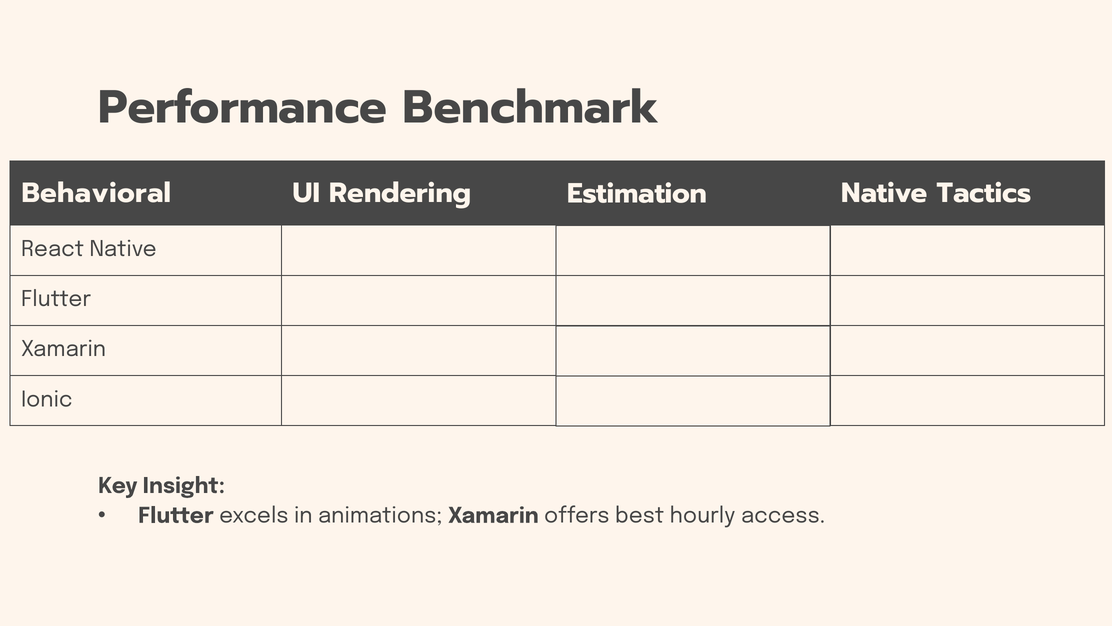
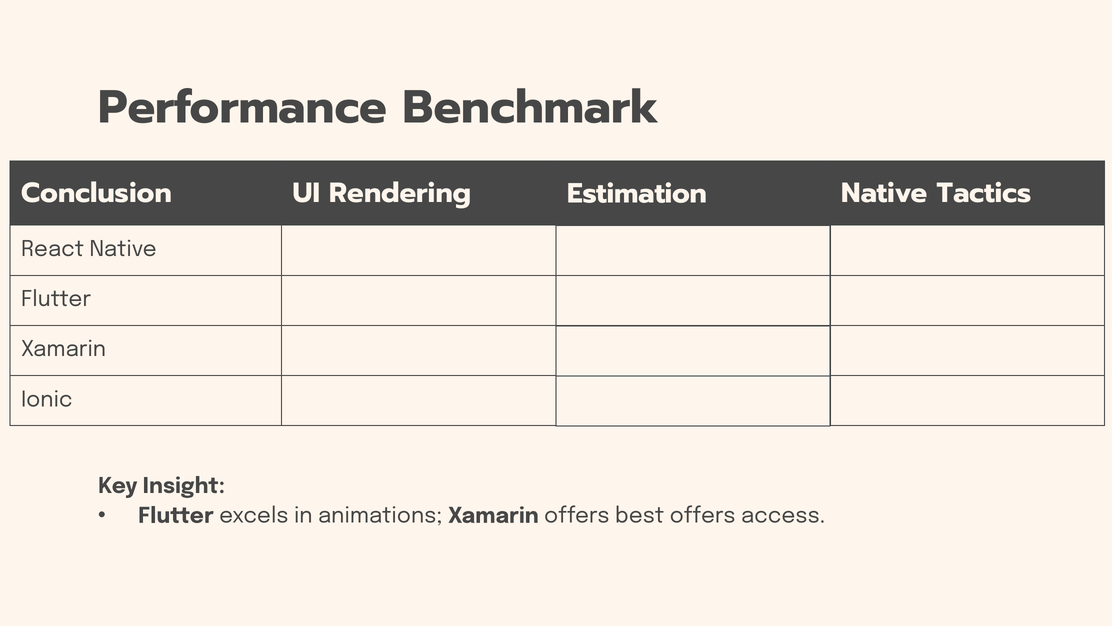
Behavioral: Behavioral -> Conclusion (97, 193)
best hourly: hourly -> offers (703, 515)
